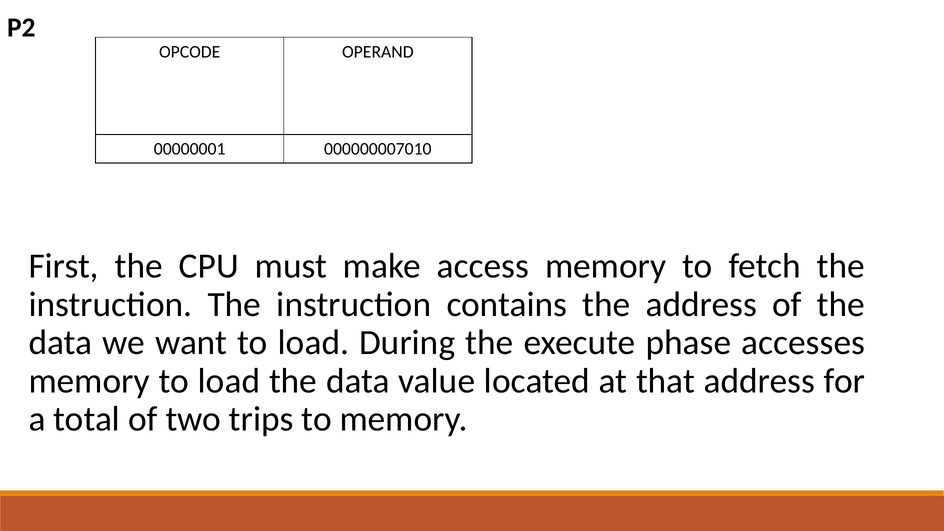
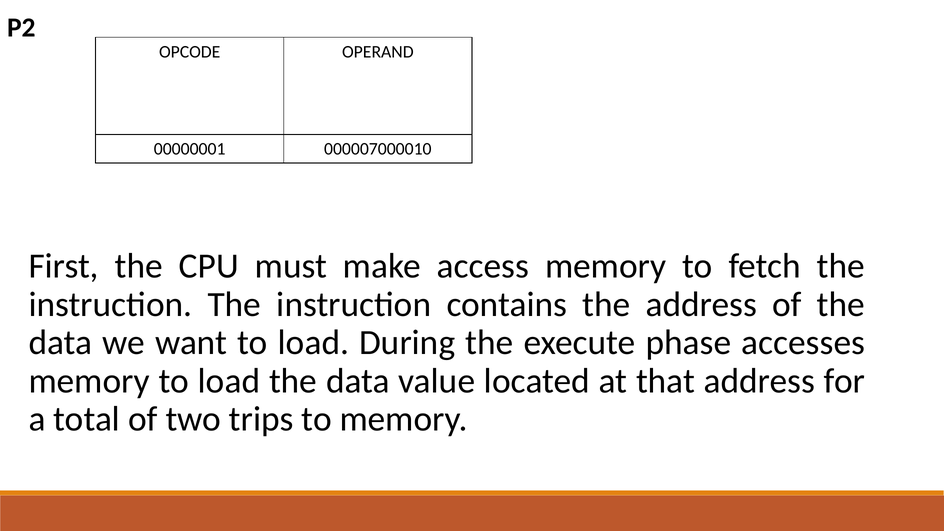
000000007010: 000000007010 -> 000007000010 (378, 149)
